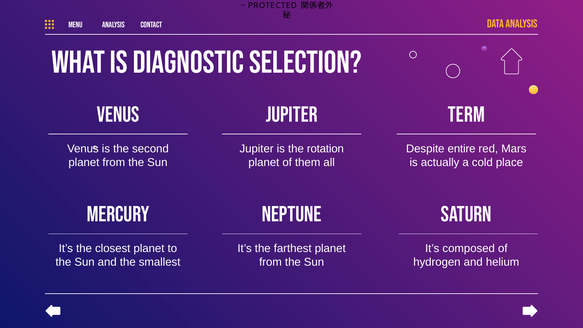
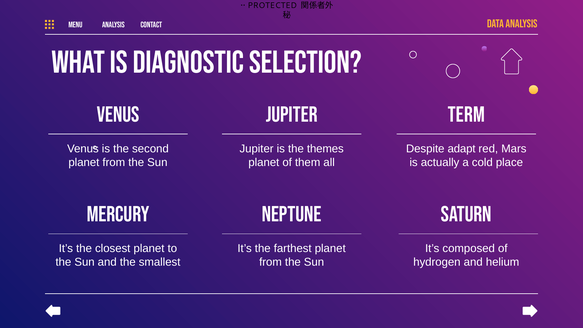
rotation: rotation -> themes (325, 149)
entire: entire -> adapt (462, 149)
